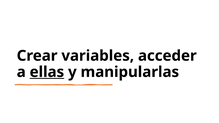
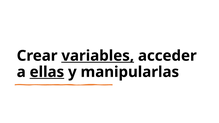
variables underline: none -> present (98, 56)
